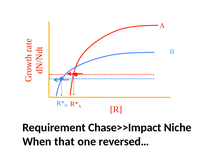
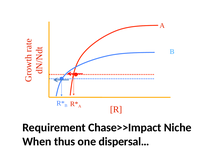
that: that -> thus (65, 142)
reversed…: reversed… -> dispersal… (124, 142)
